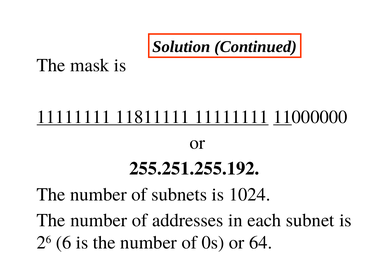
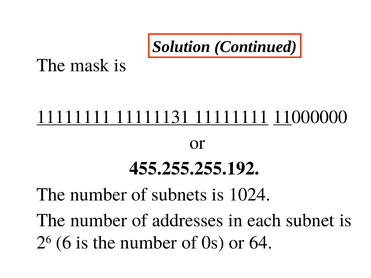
11811111: 11811111 -> 11111131 (153, 117)
255.251.255.192: 255.251.255.192 -> 455.255.255.192 (194, 169)
